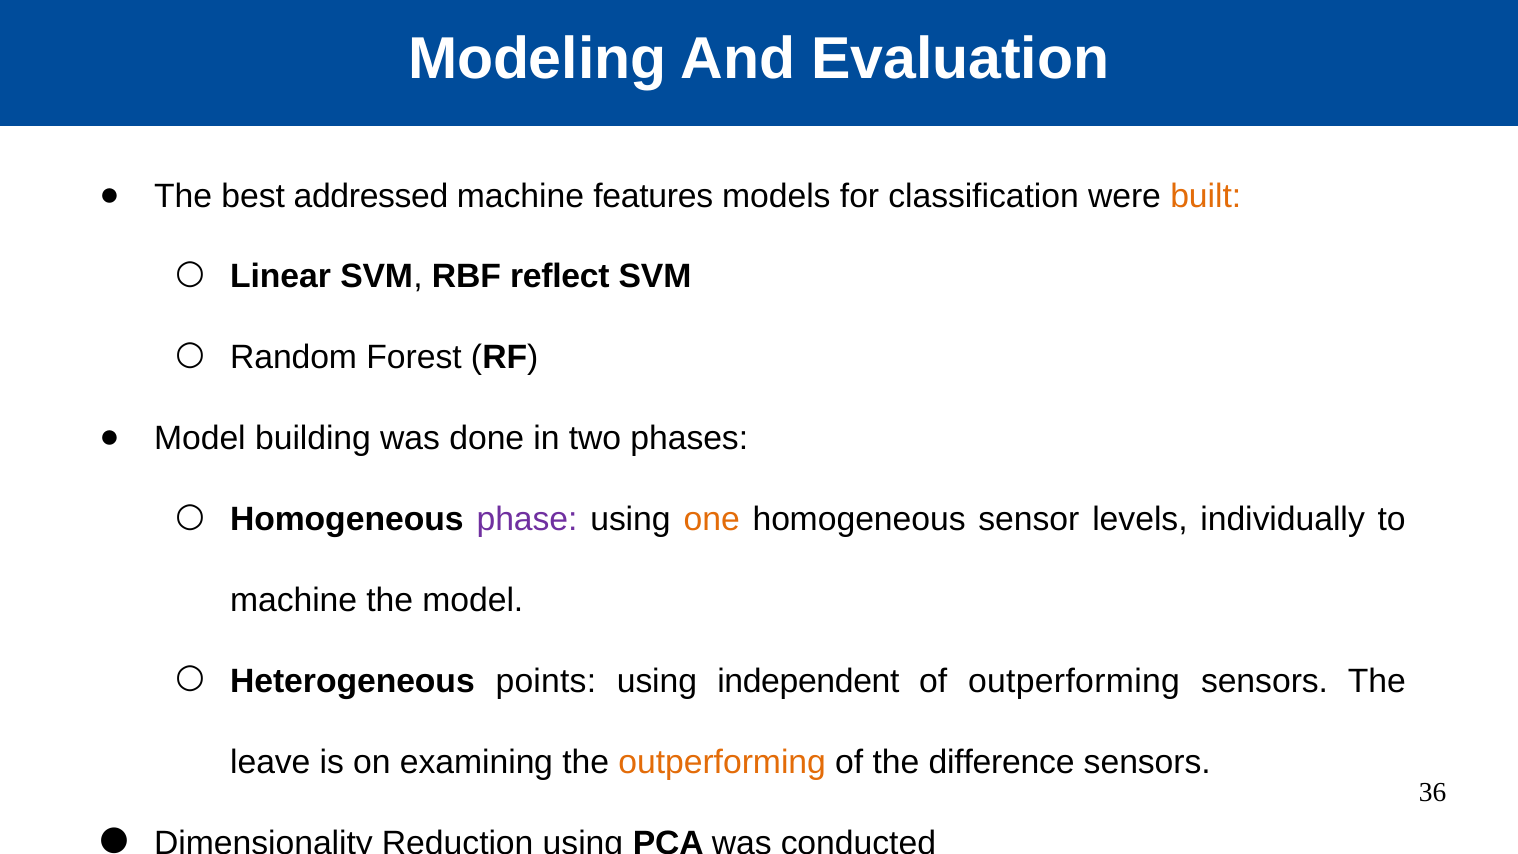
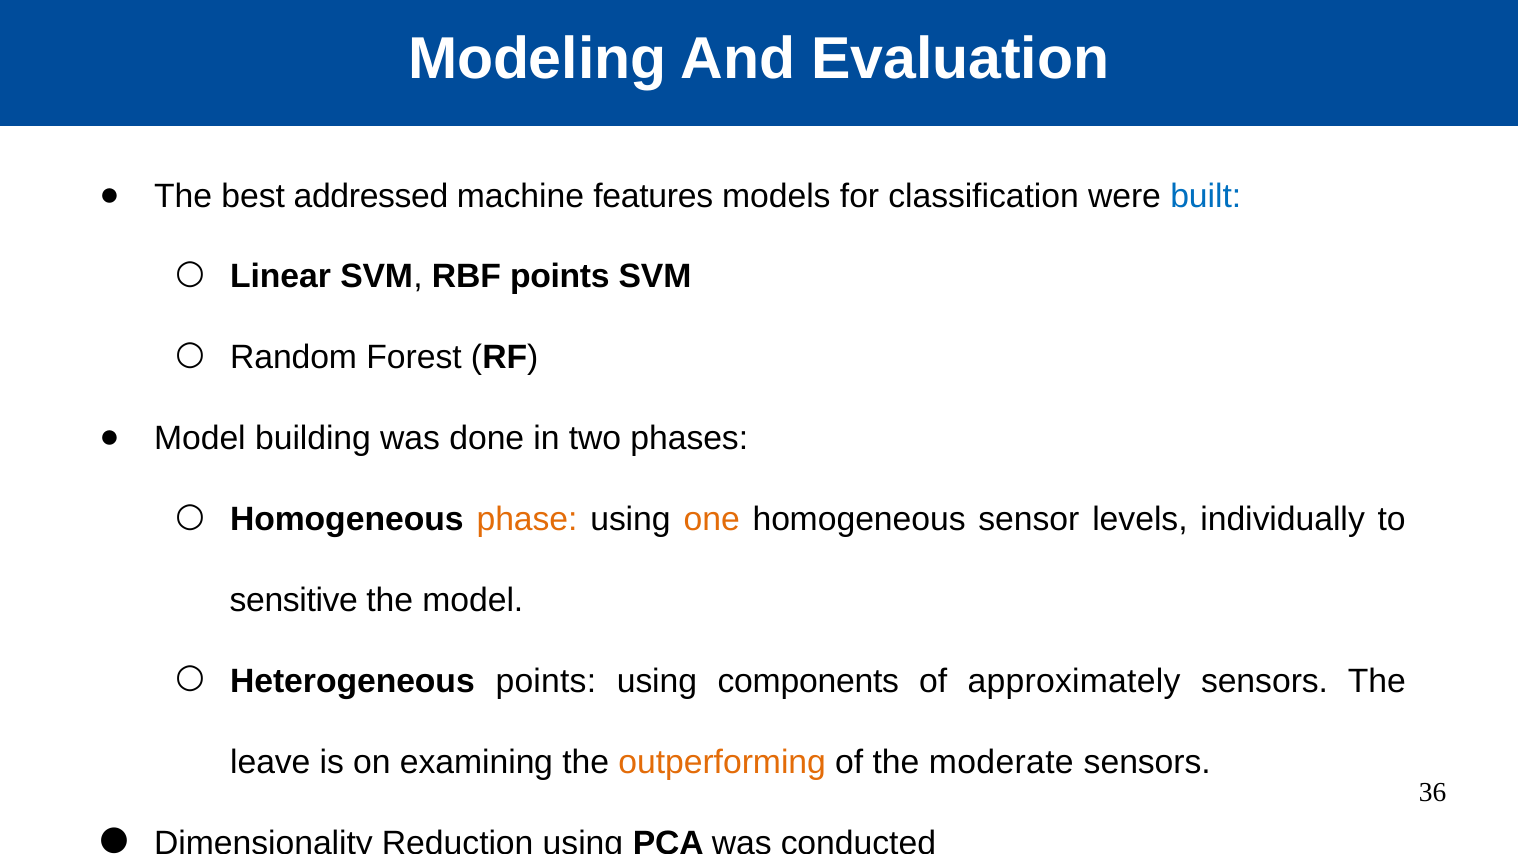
built colour: orange -> blue (1206, 196)
RBF reflect: reflect -> points (560, 277)
phase colour: purple -> orange (527, 520)
machine: machine -> sensitive (294, 601)
independent: independent -> components (808, 681)
of outperforming: outperforming -> approximately (1074, 681)
difference: difference -> moderate (1001, 762)
